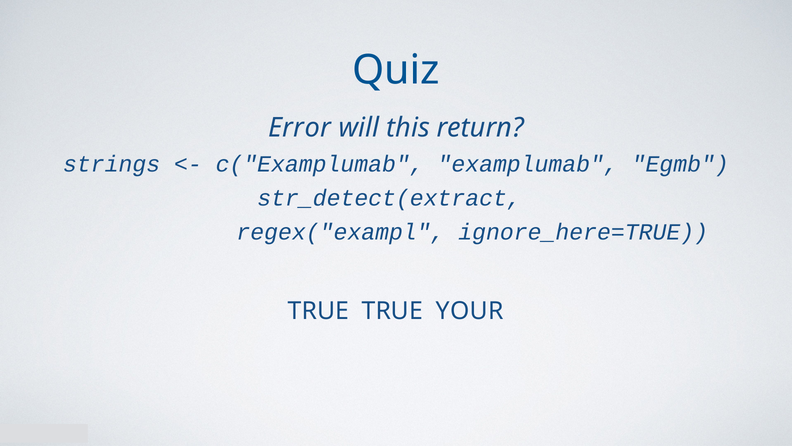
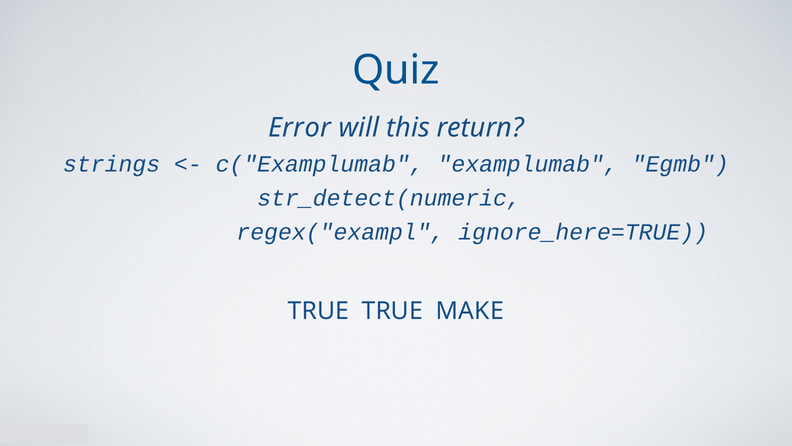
str_detect(extract: str_detect(extract -> str_detect(numeric (389, 198)
YOUR: YOUR -> MAKE (470, 311)
